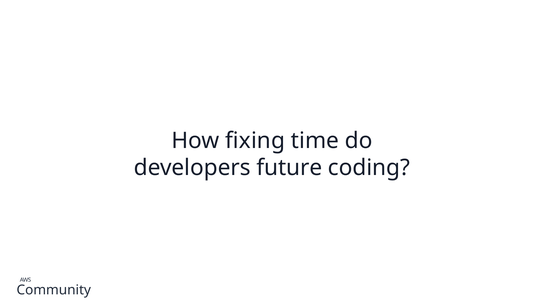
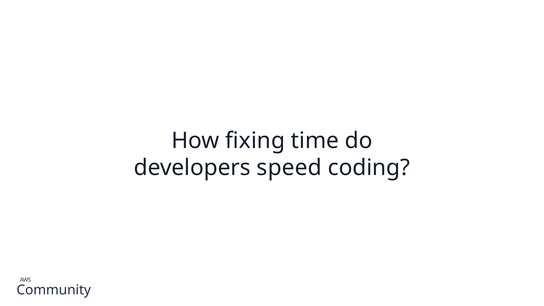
future: future -> speed (289, 168)
